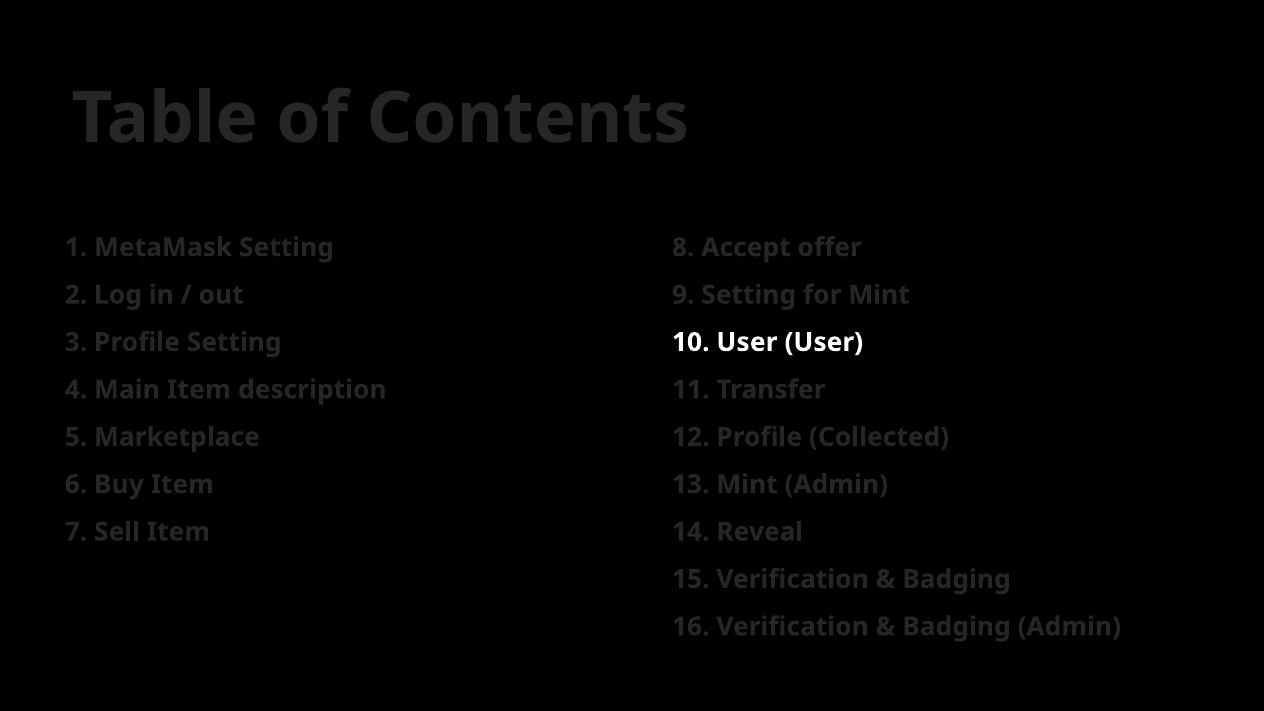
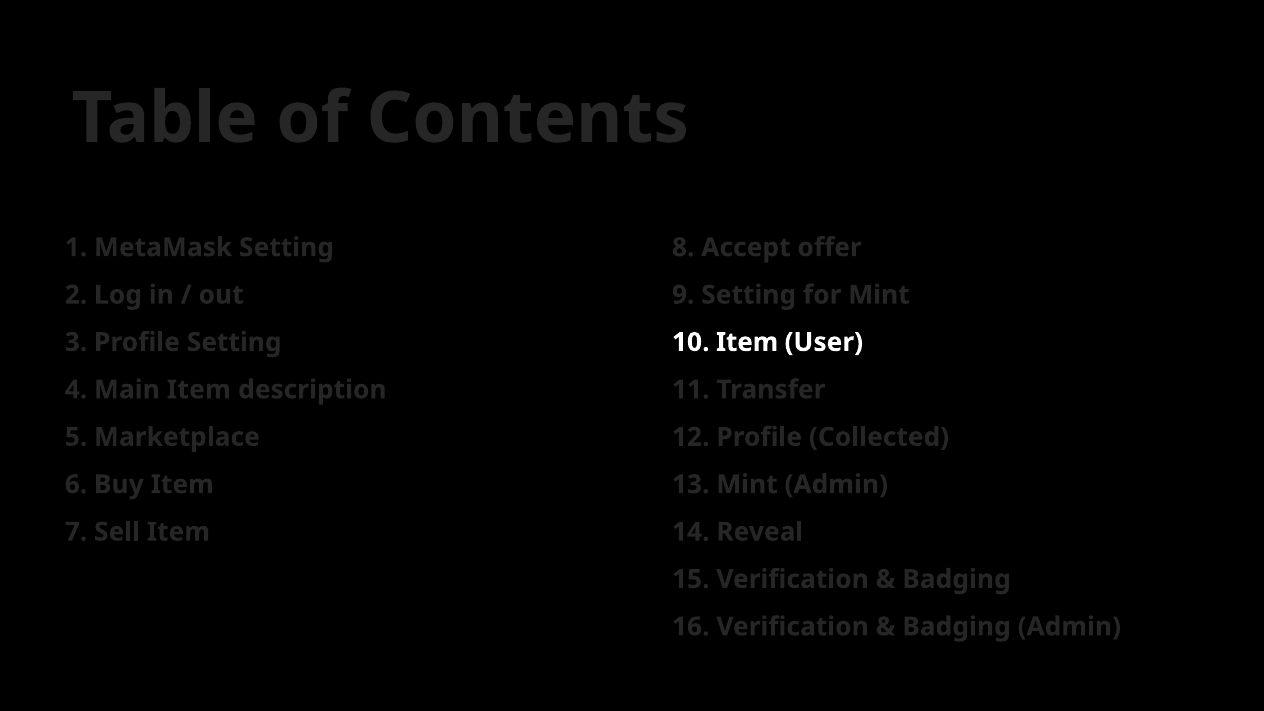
10 User: User -> Item (747, 342)
